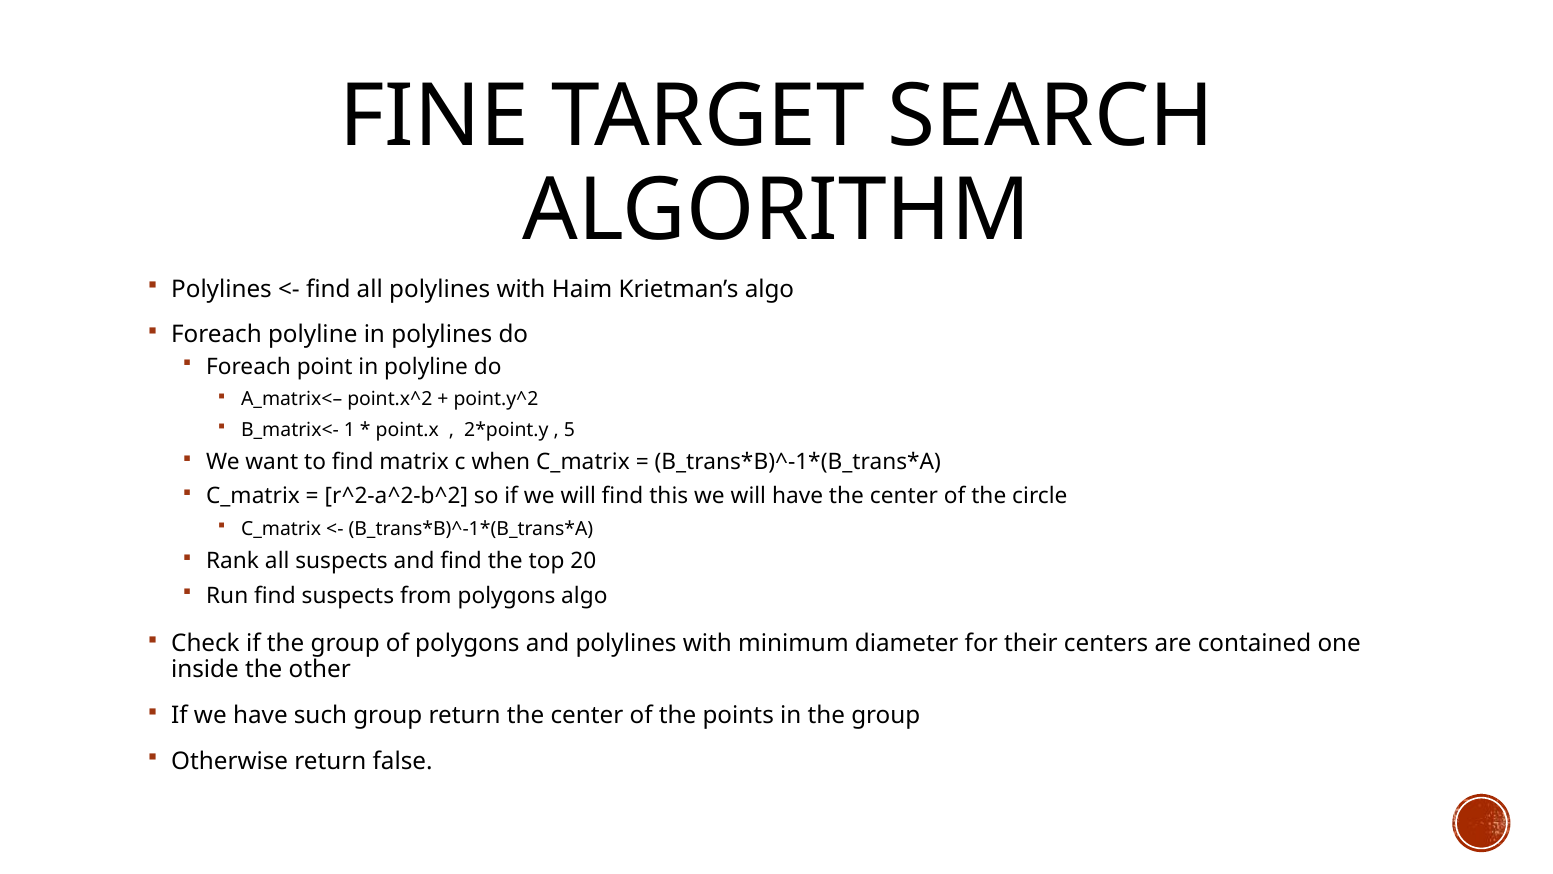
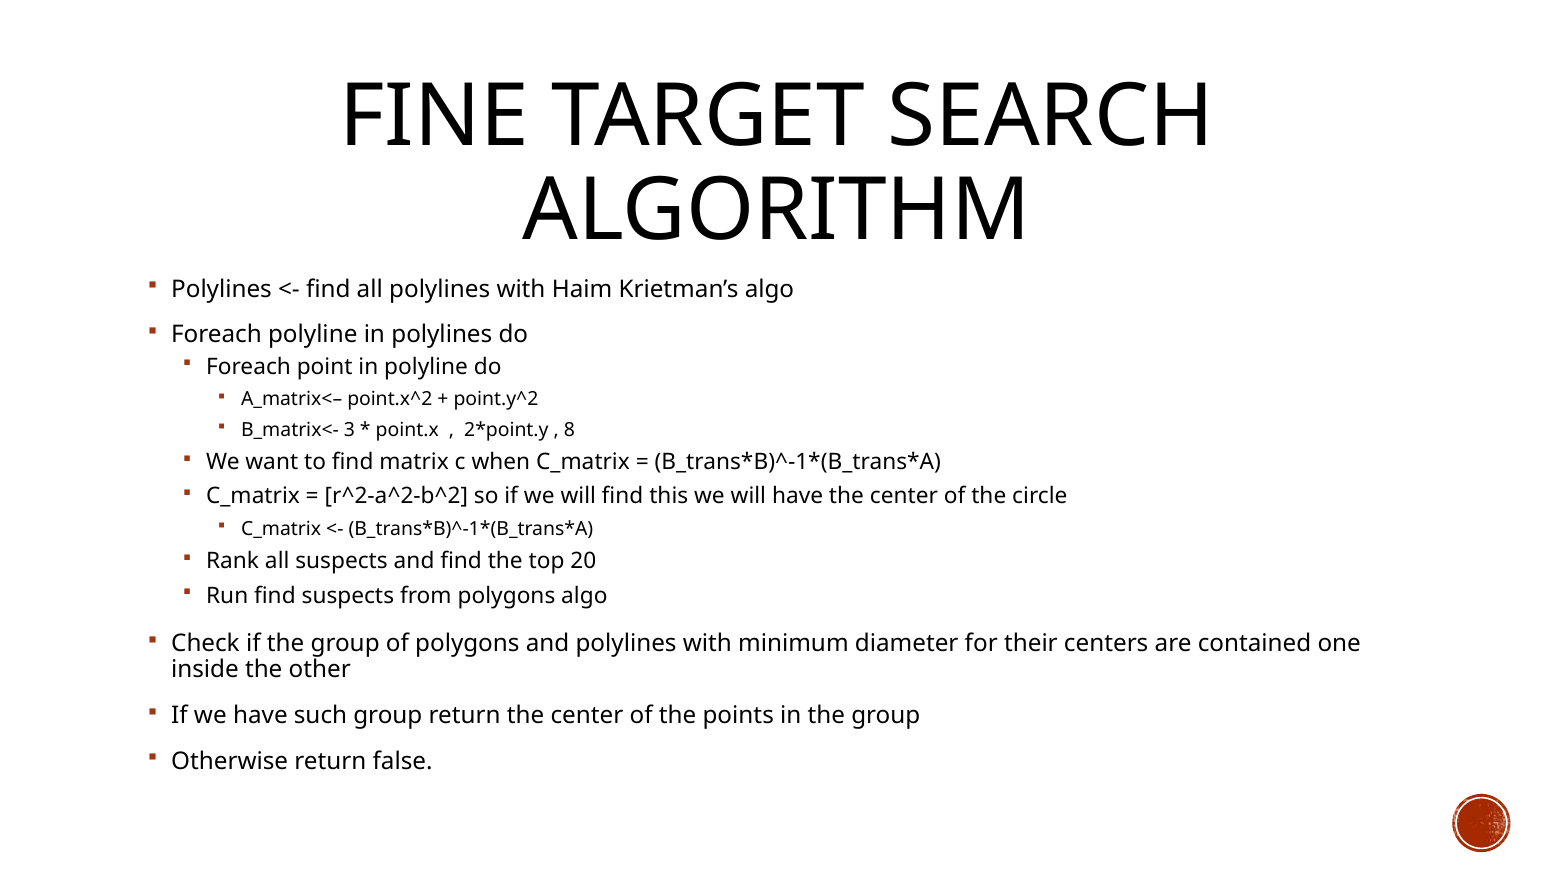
1: 1 -> 3 (349, 430)
5: 5 -> 8 (569, 430)
